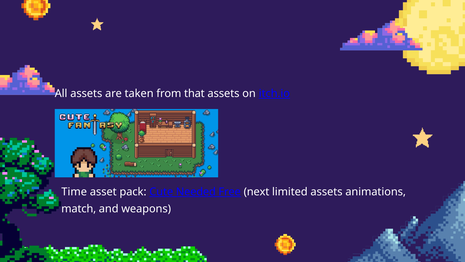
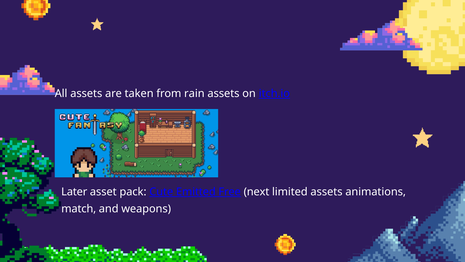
that: that -> rain (194, 93)
Time: Time -> Later (74, 191)
Needed: Needed -> Emitted (196, 191)
